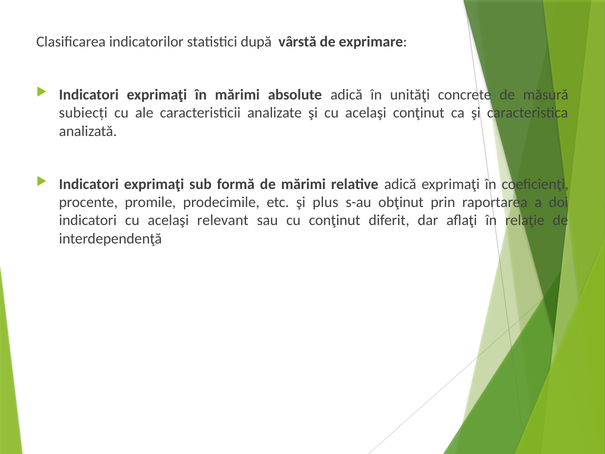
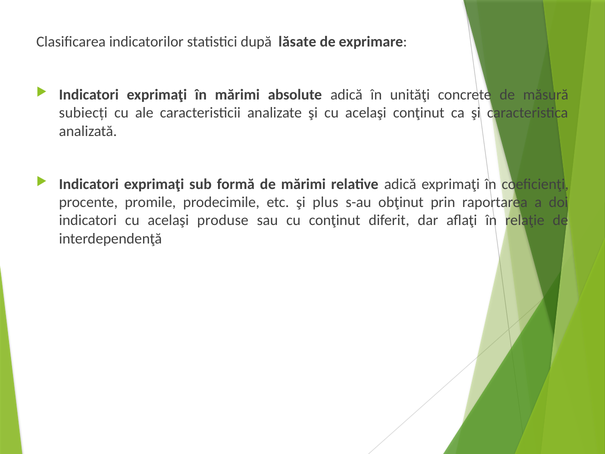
vârstă: vârstă -> lăsate (297, 42)
relevant: relevant -> produse (223, 220)
